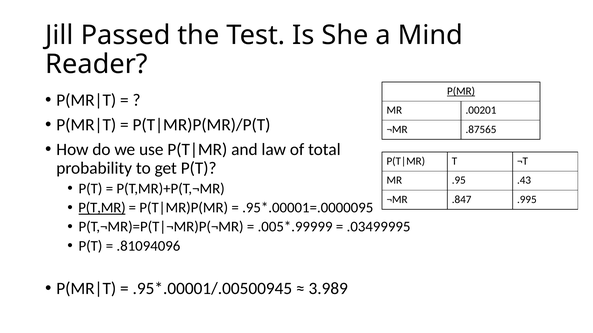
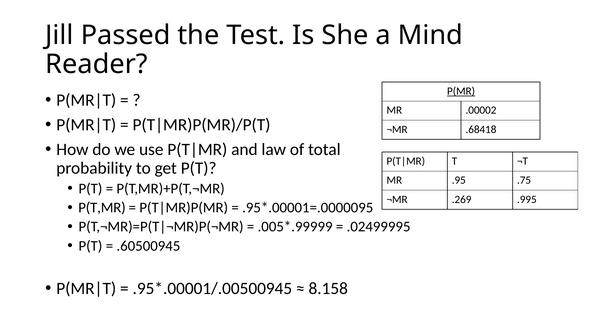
.00201: .00201 -> .00002 (481, 110)
.87565: .87565 -> .68418 (481, 130)
.43: .43 -> .75 (524, 181)
.847: .847 -> .269 (462, 200)
P(T,MR underline: present -> none (102, 208)
.03499995: .03499995 -> .02499995 (379, 227)
.81094096: .81094096 -> .60500945 (148, 246)
3.989: 3.989 -> 8.158 (328, 289)
